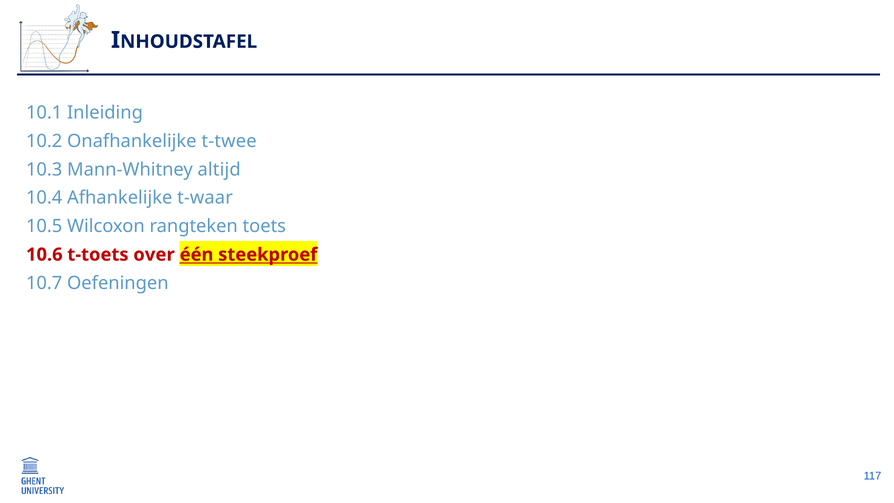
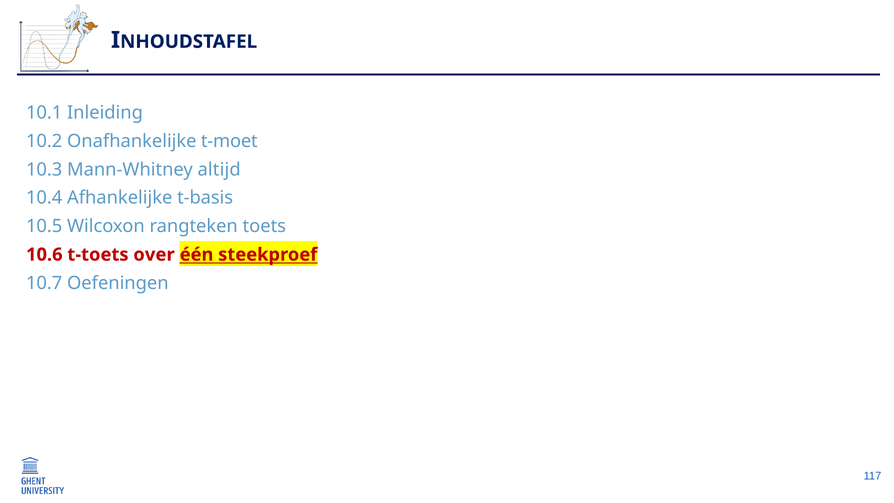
t-twee: t-twee -> t-moet (229, 141)
t-waar: t-waar -> t-basis (205, 198)
